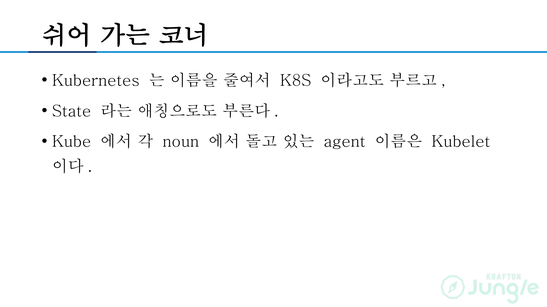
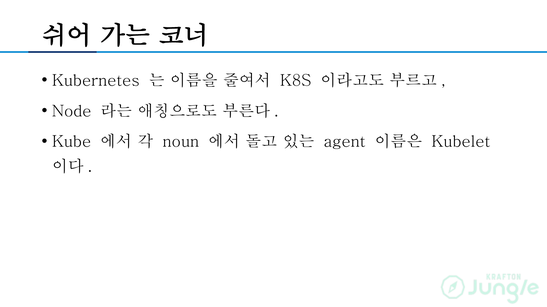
State: State -> Node (72, 111)
